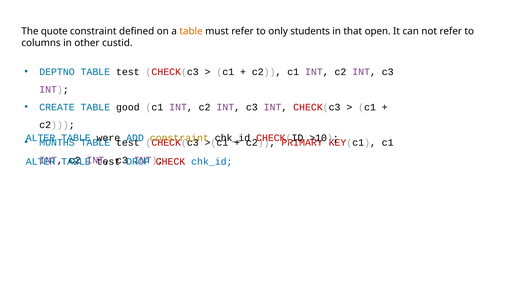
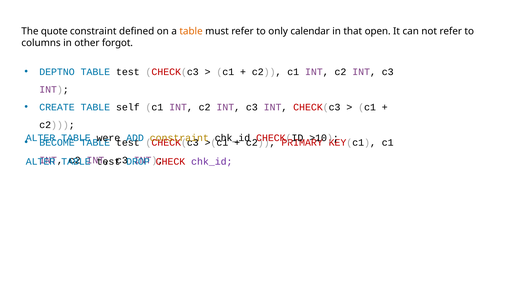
students: students -> calendar (310, 31)
custid: custid -> forgot (117, 43)
good: good -> self (128, 107)
MONTHS: MONTHS -> BECOME (57, 143)
chk_id colour: blue -> purple (212, 162)
